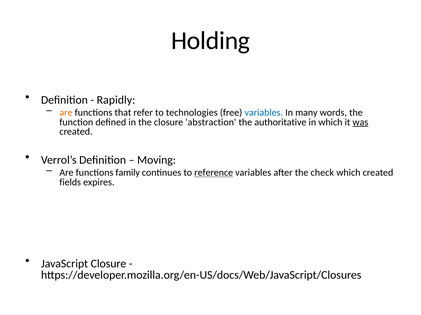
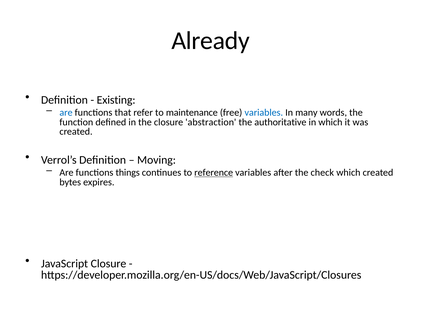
Holding: Holding -> Already (211, 41)
Rapidly: Rapidly -> Existing (116, 100)
are colour: orange -> blue (66, 113)
technologies: technologies -> maintenance (192, 113)
was underline: present -> none (360, 122)
family: family -> things (128, 173)
fields: fields -> bytes (70, 183)
